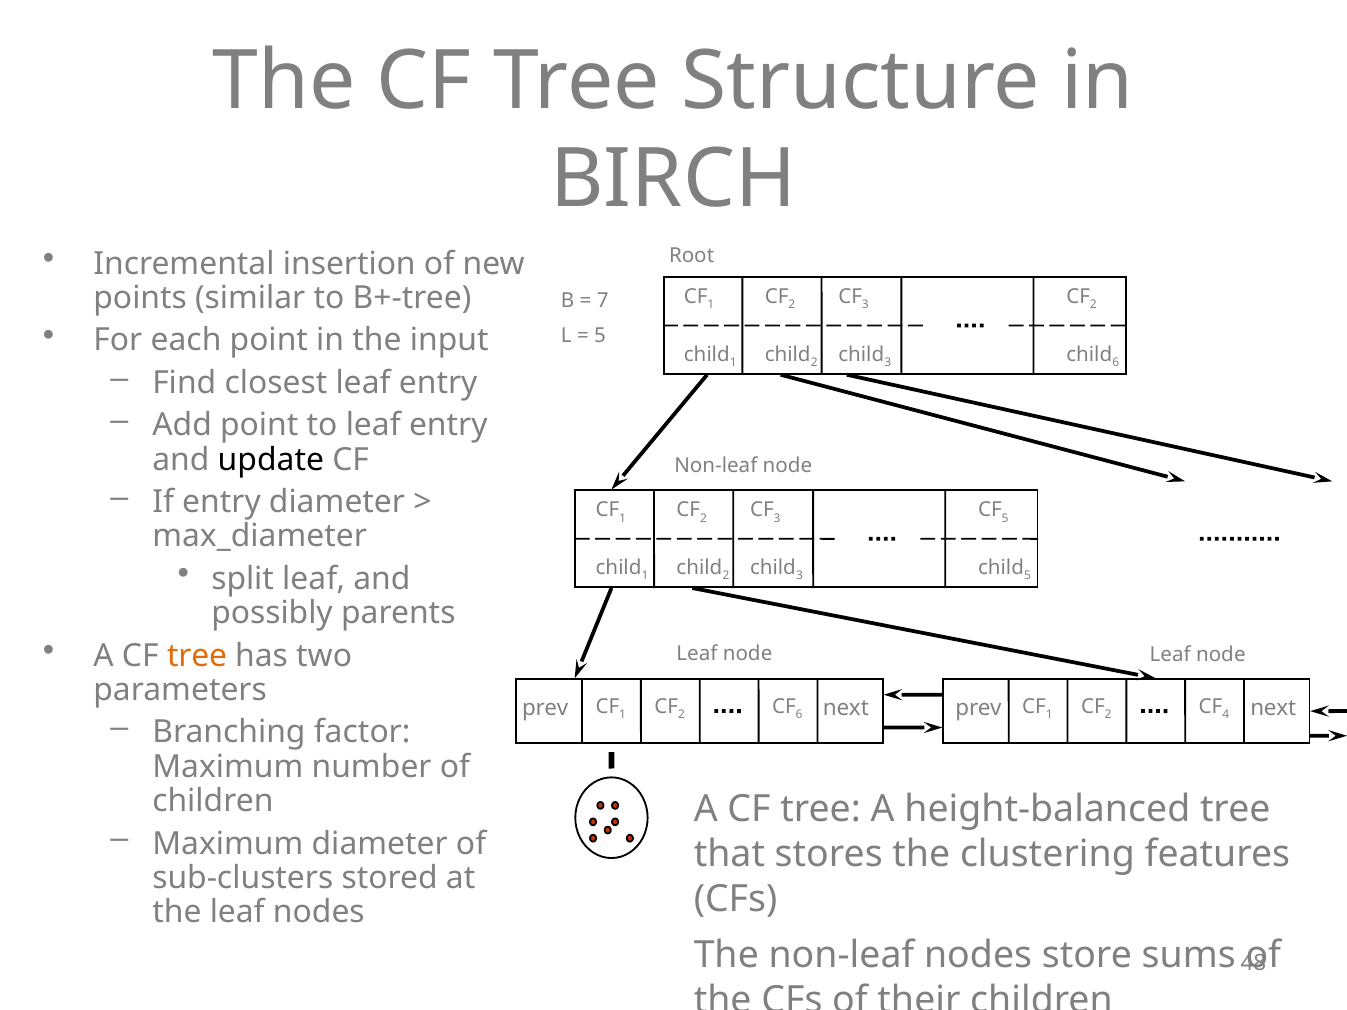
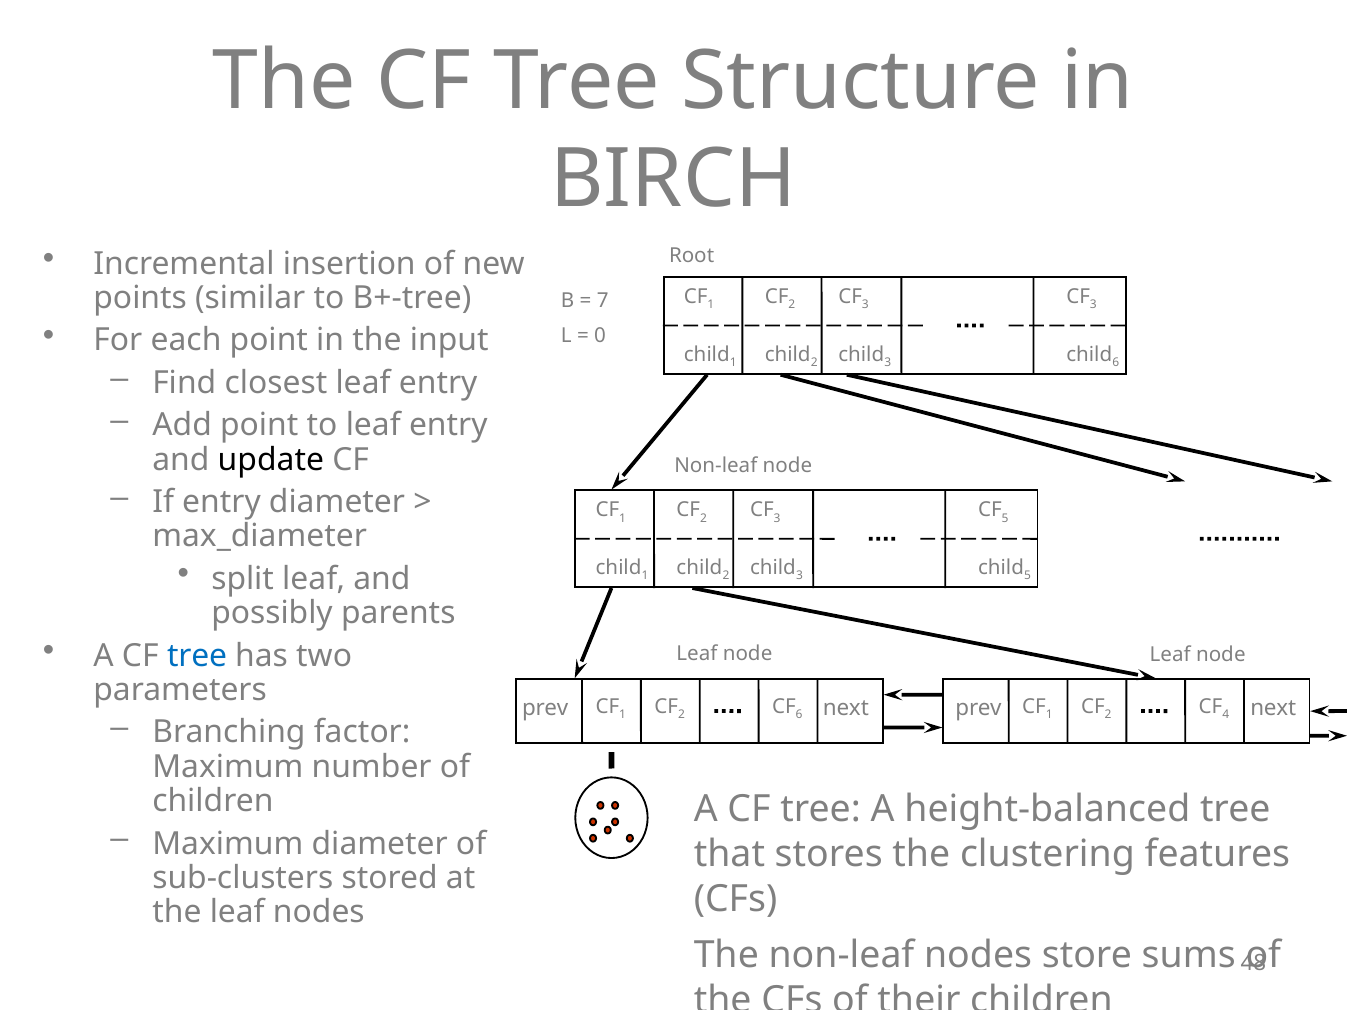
2: 2 -> 3 (1093, 305)
5: 5 -> 0 (600, 336)
tree colour: orange -> blue (197, 656)
